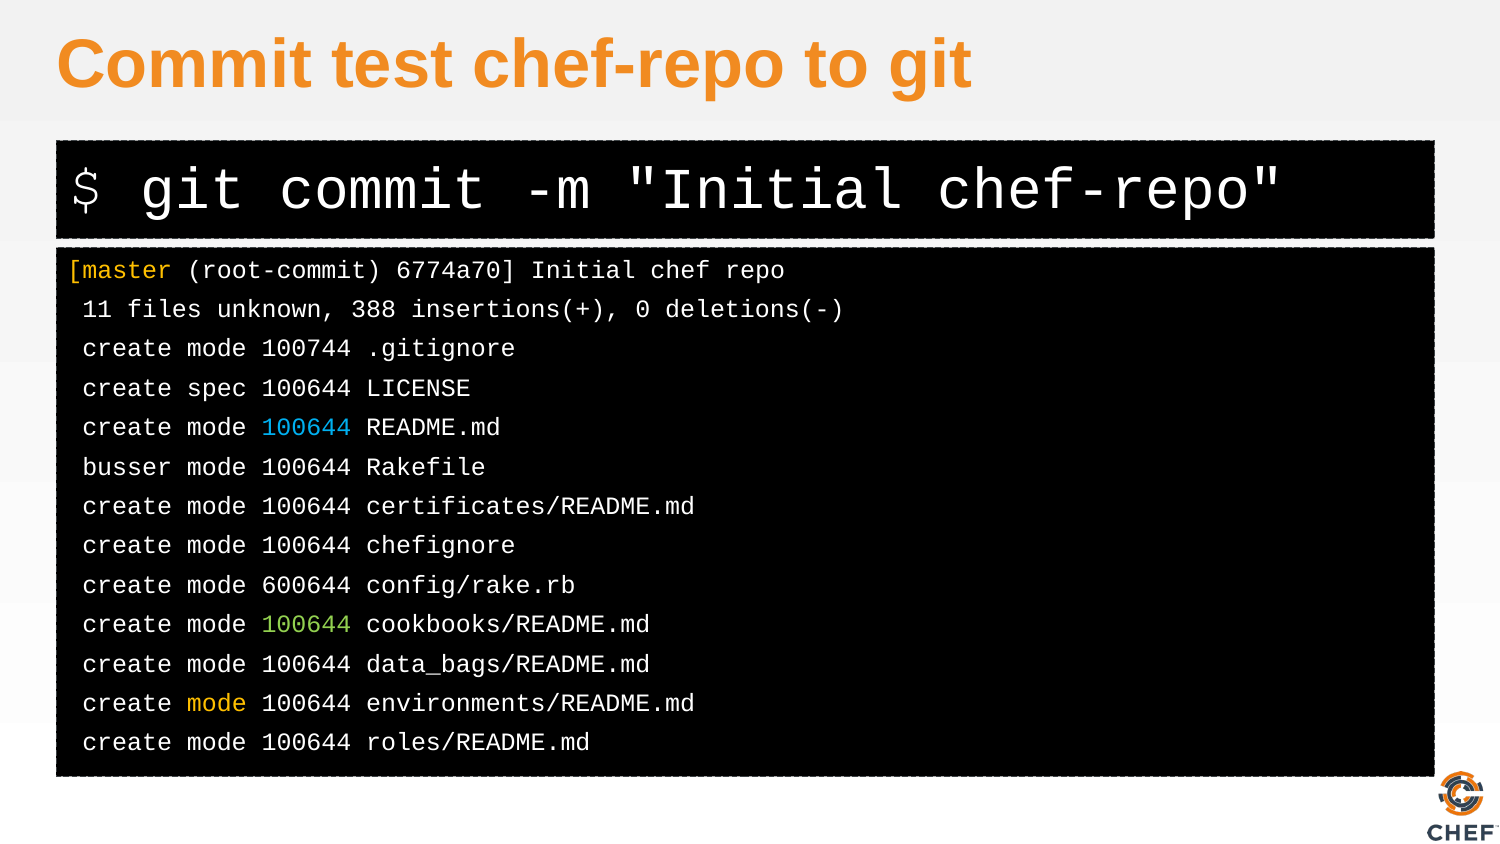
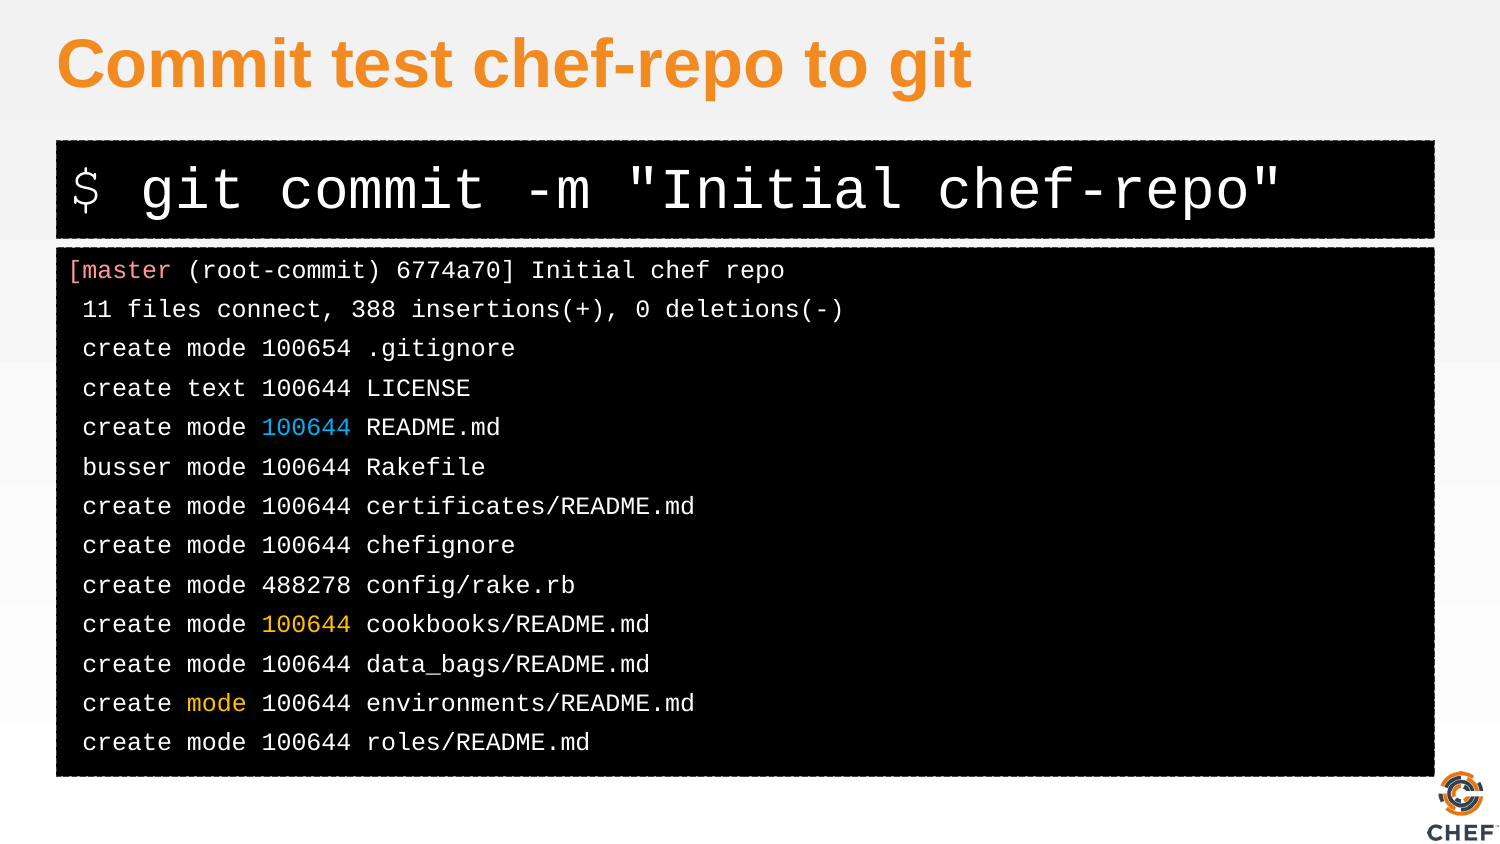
master colour: yellow -> pink (120, 270)
unknown: unknown -> connect (277, 309)
100744: 100744 -> 100654 (306, 349)
spec: spec -> text (217, 388)
600644: 600644 -> 488278 (306, 585)
100644 colour: light green -> yellow (306, 624)
